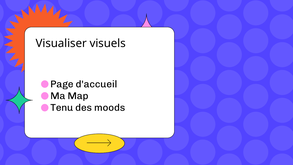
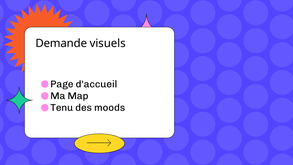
Visualiser: Visualiser -> Demande (61, 43)
